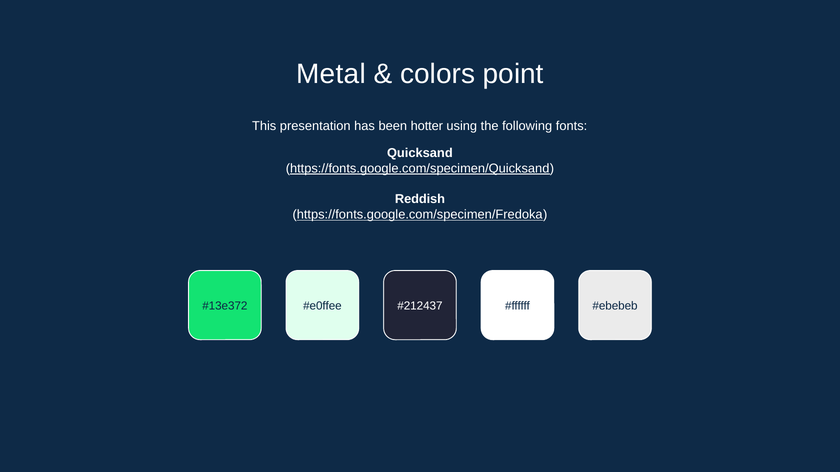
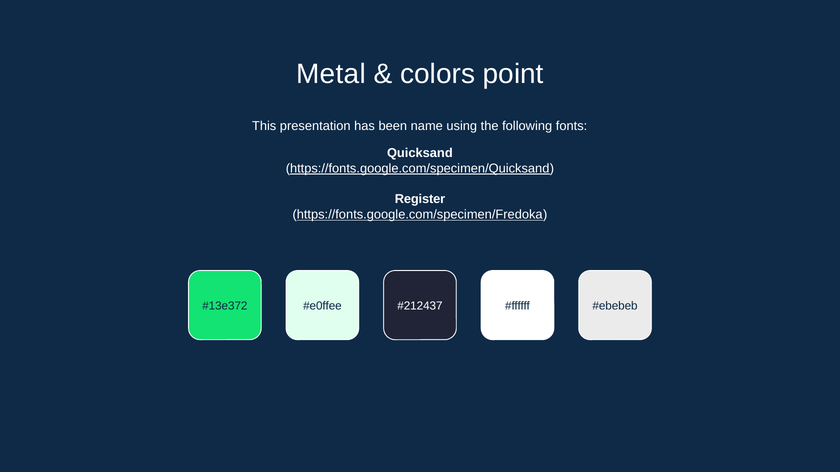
hotter: hotter -> name (427, 126)
Reddish: Reddish -> Register (420, 199)
